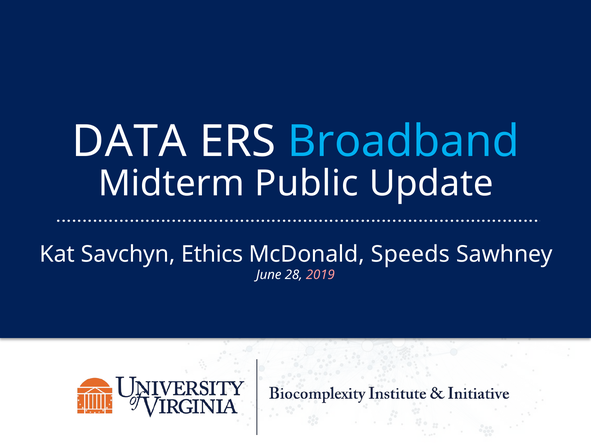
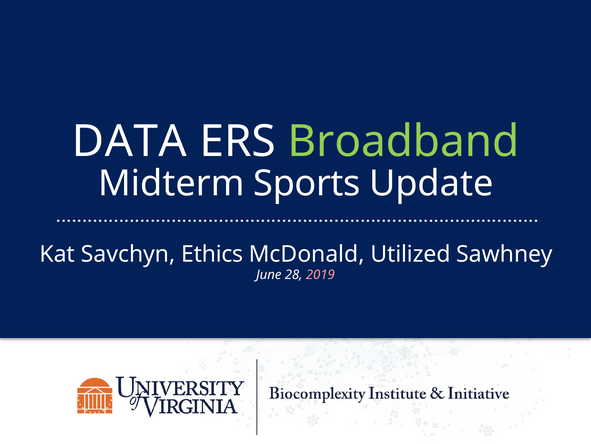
Broadband colour: light blue -> light green (403, 141)
Public: Public -> Sports (307, 183)
Speeds: Speeds -> Utilized (410, 254)
